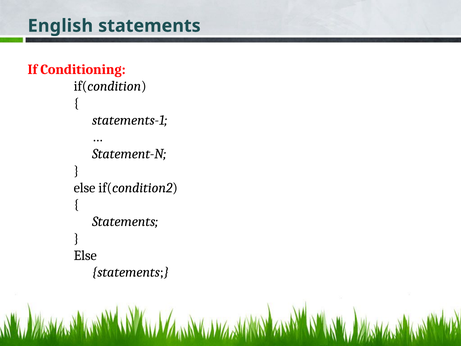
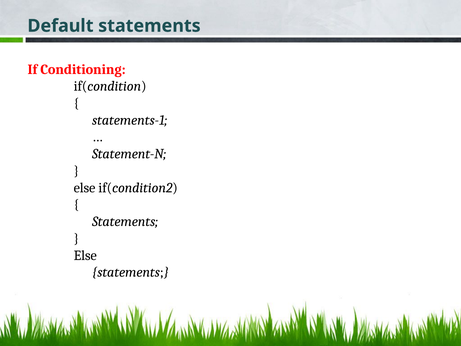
English: English -> Default (60, 26)
